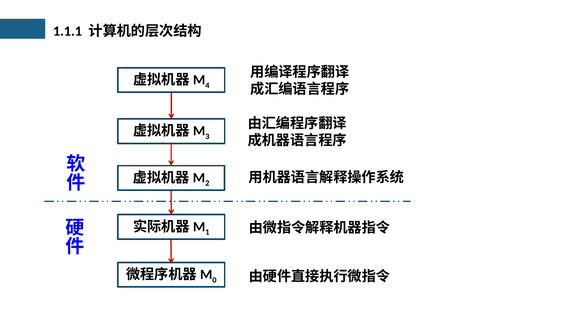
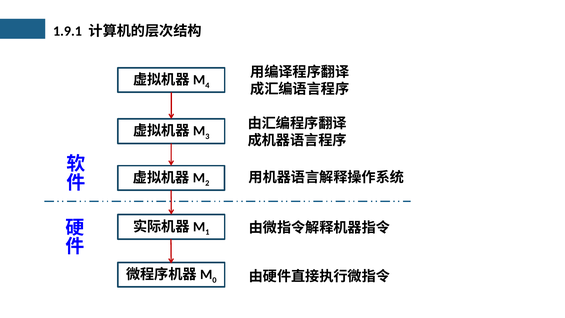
1.1.1: 1.1.1 -> 1.9.1 (67, 31)
